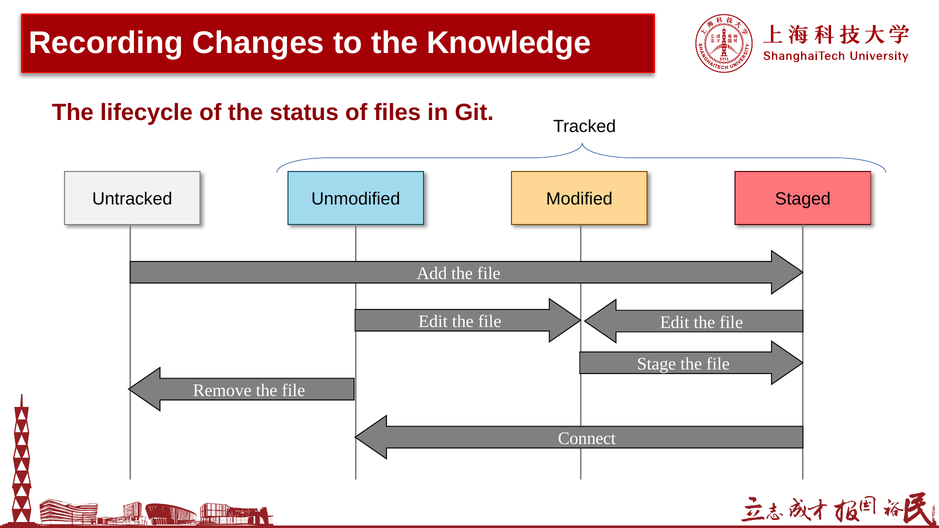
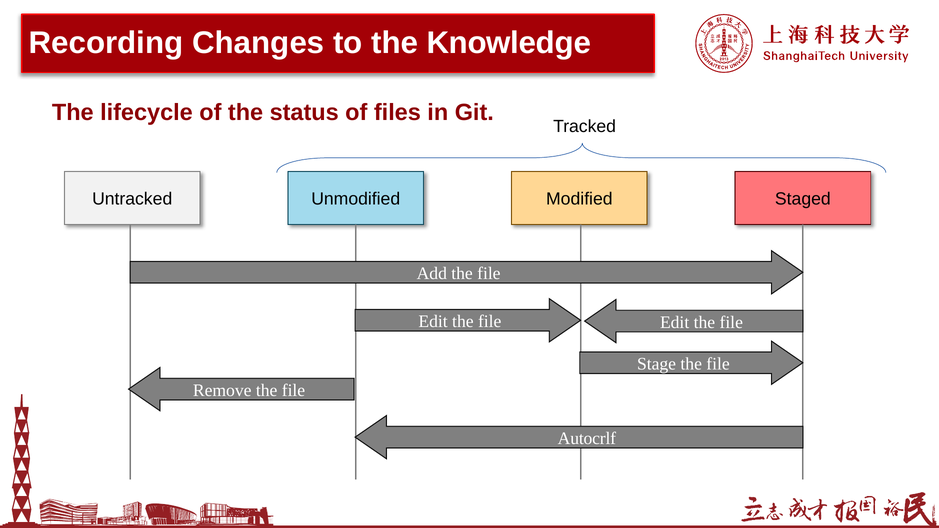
Connect: Connect -> Autocrlf (587, 439)
